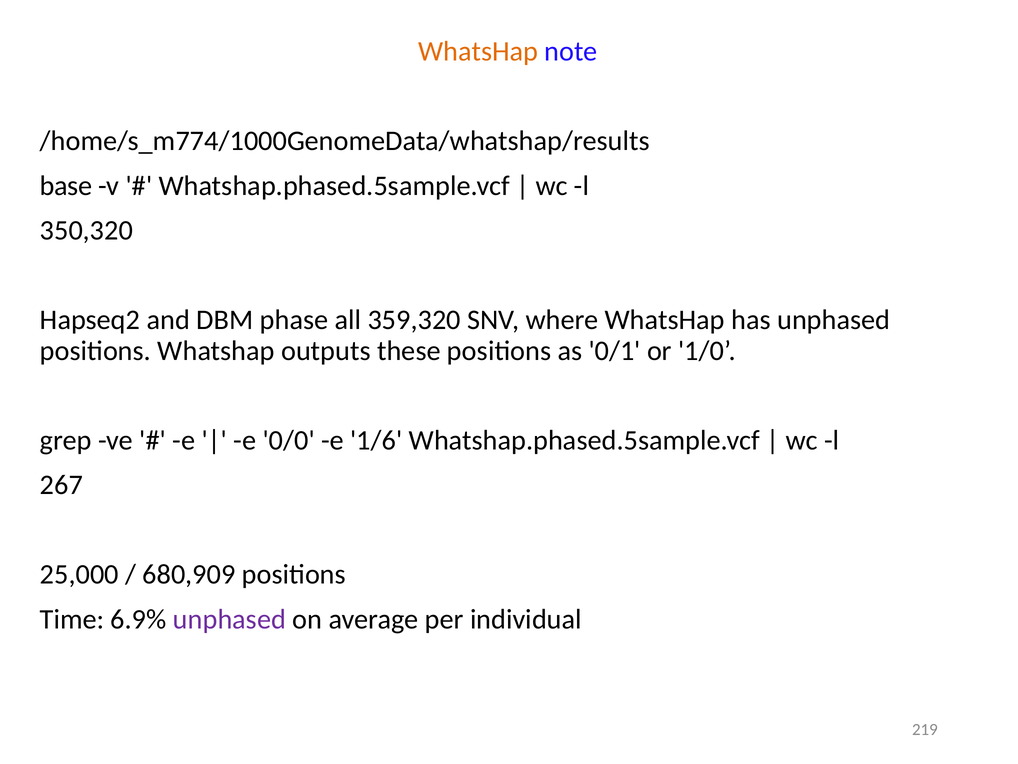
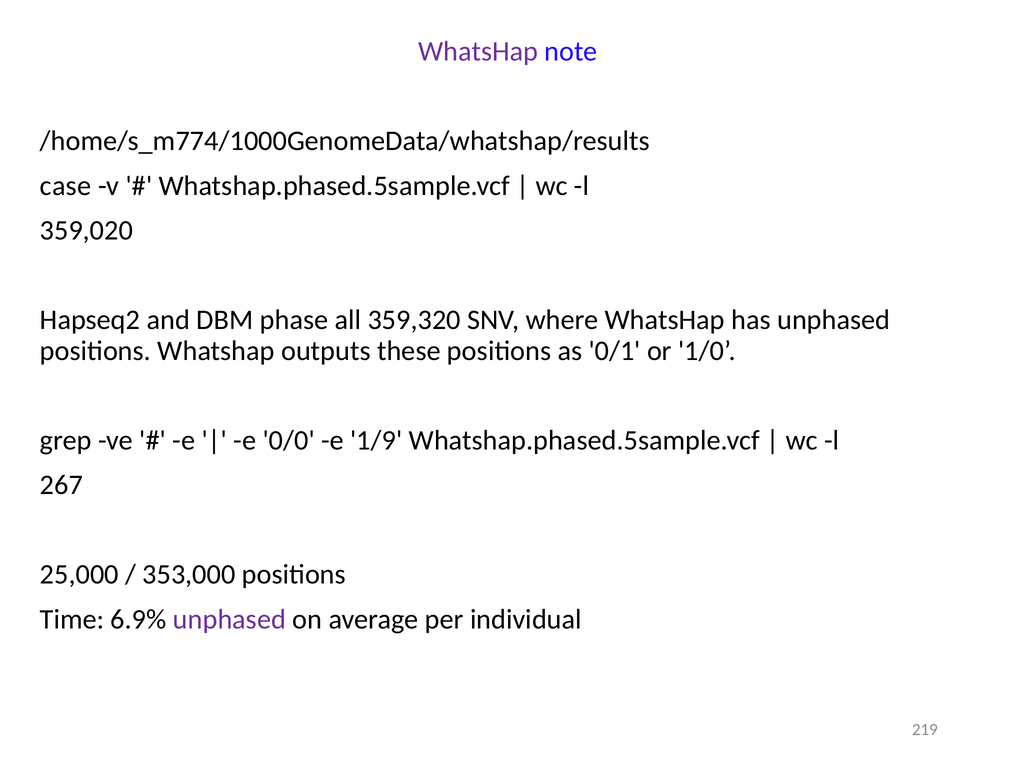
WhatsHap colour: orange -> purple (478, 52)
base: base -> case (66, 186)
350,320: 350,320 -> 359,020 (86, 230)
1/6: 1/6 -> 1/9 (376, 440)
680,909: 680,909 -> 353,000 (189, 574)
